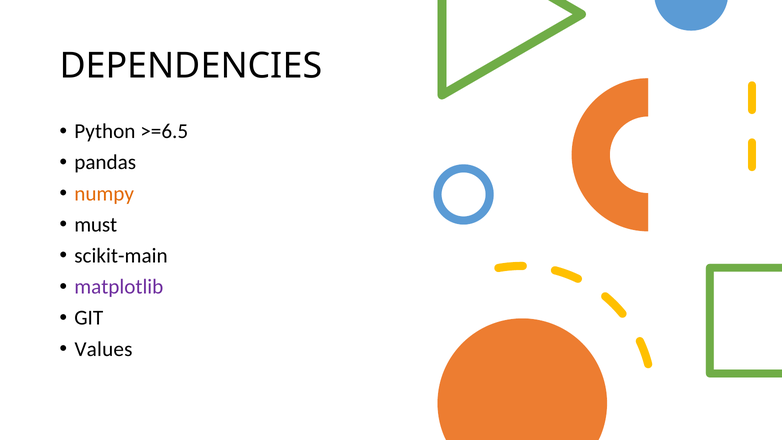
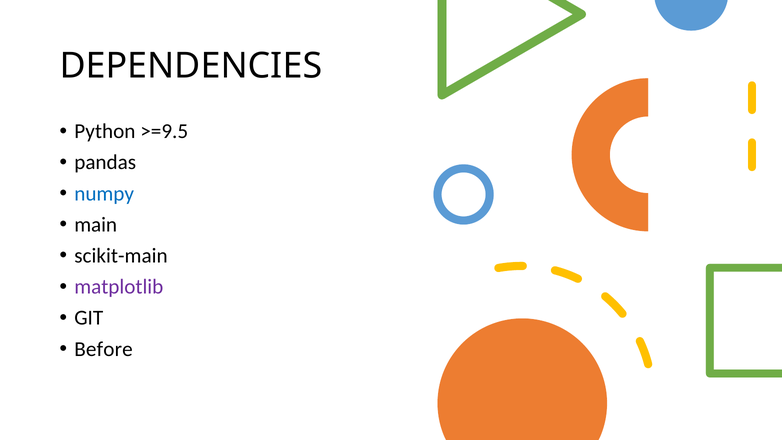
>=6.5: >=6.5 -> >=9.5 (164, 131)
numpy colour: orange -> blue (104, 194)
must: must -> main (96, 225)
Values: Values -> Before (104, 349)
